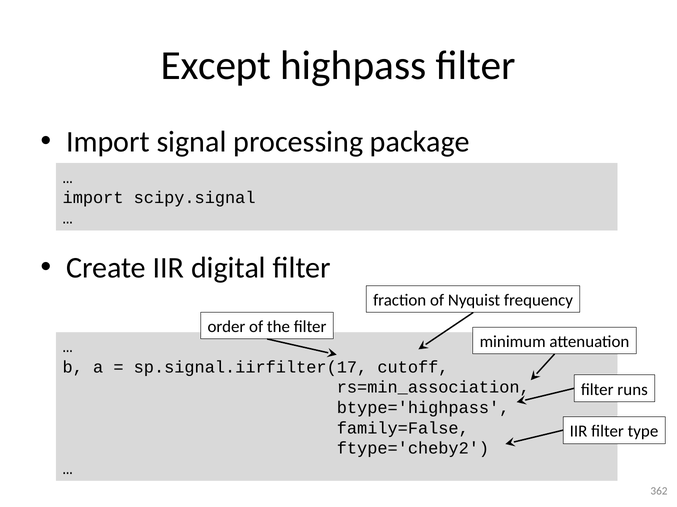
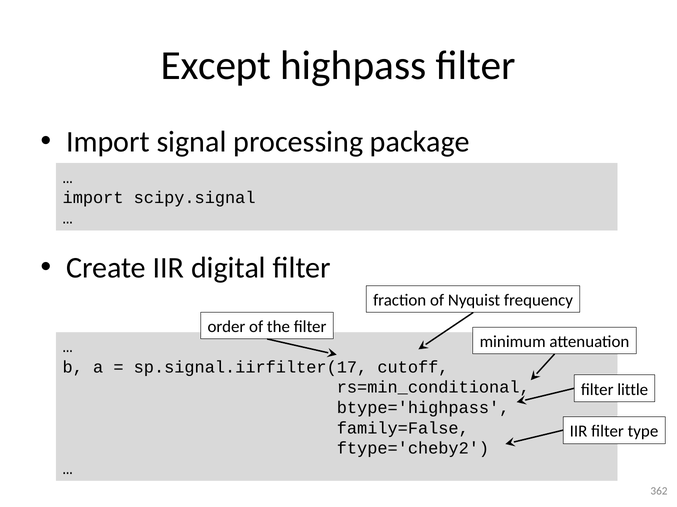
rs=min_association: rs=min_association -> rs=min_conditional (433, 388)
runs: runs -> little (633, 390)
